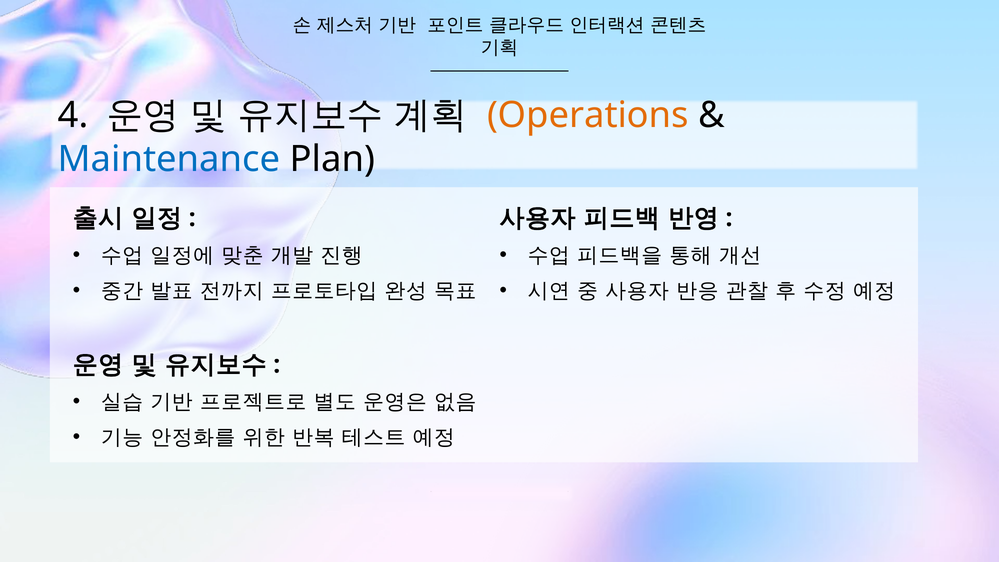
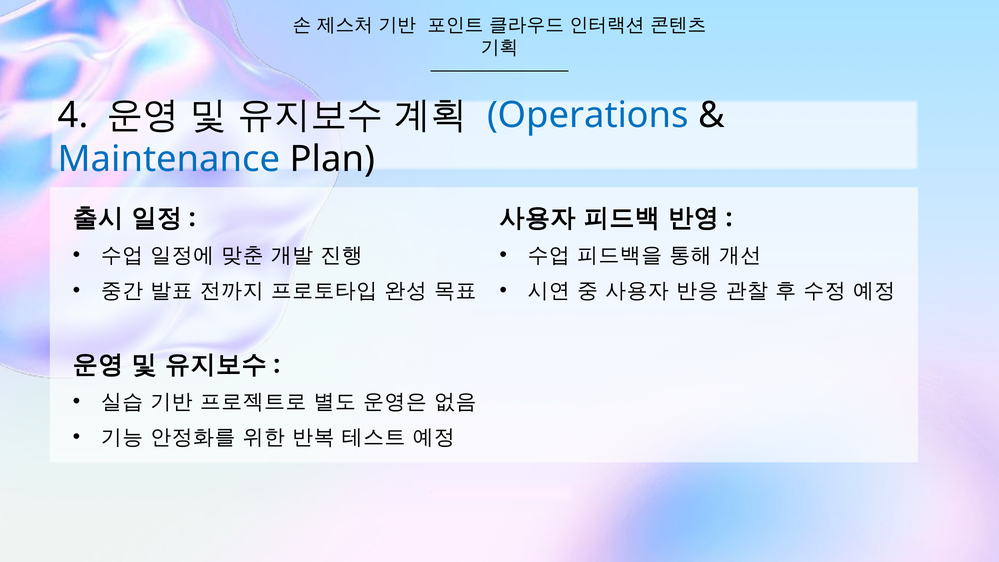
Operations colour: orange -> blue (588, 115)
